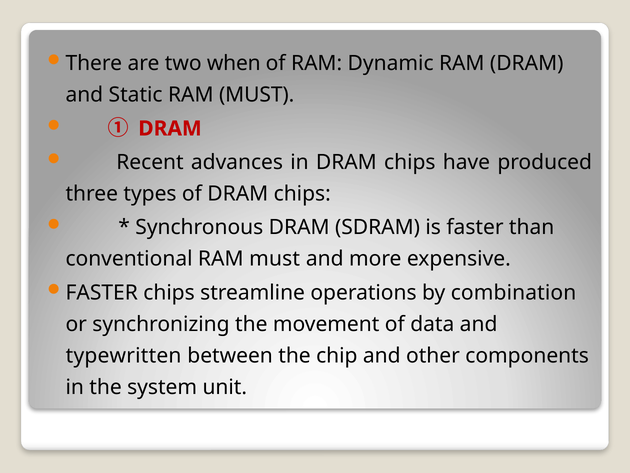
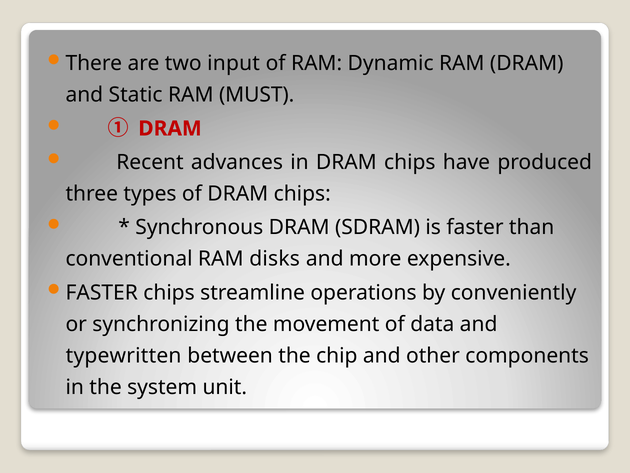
when: when -> input (234, 63)
conventional RAM must: must -> disks (275, 259)
combination: combination -> conveniently (514, 292)
